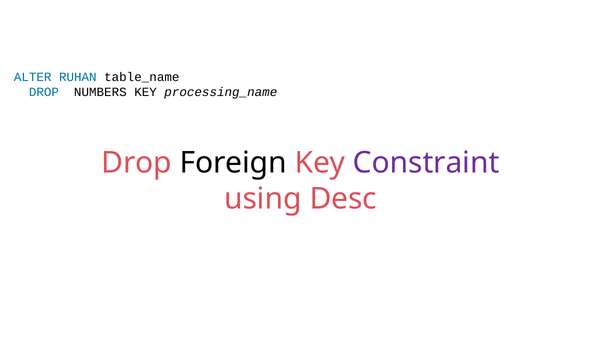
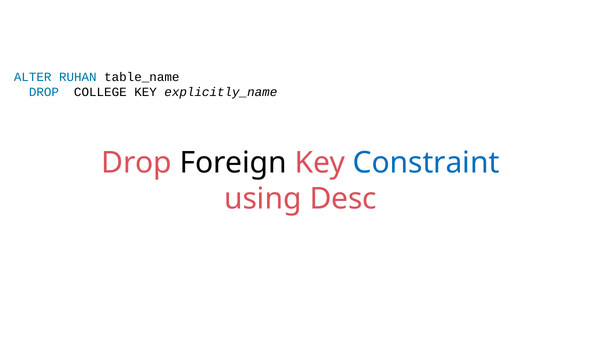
NUMBERS: NUMBERS -> COLLEGE (100, 92)
processing_name: processing_name -> explicitly_name (221, 92)
Constraint colour: purple -> blue (426, 163)
